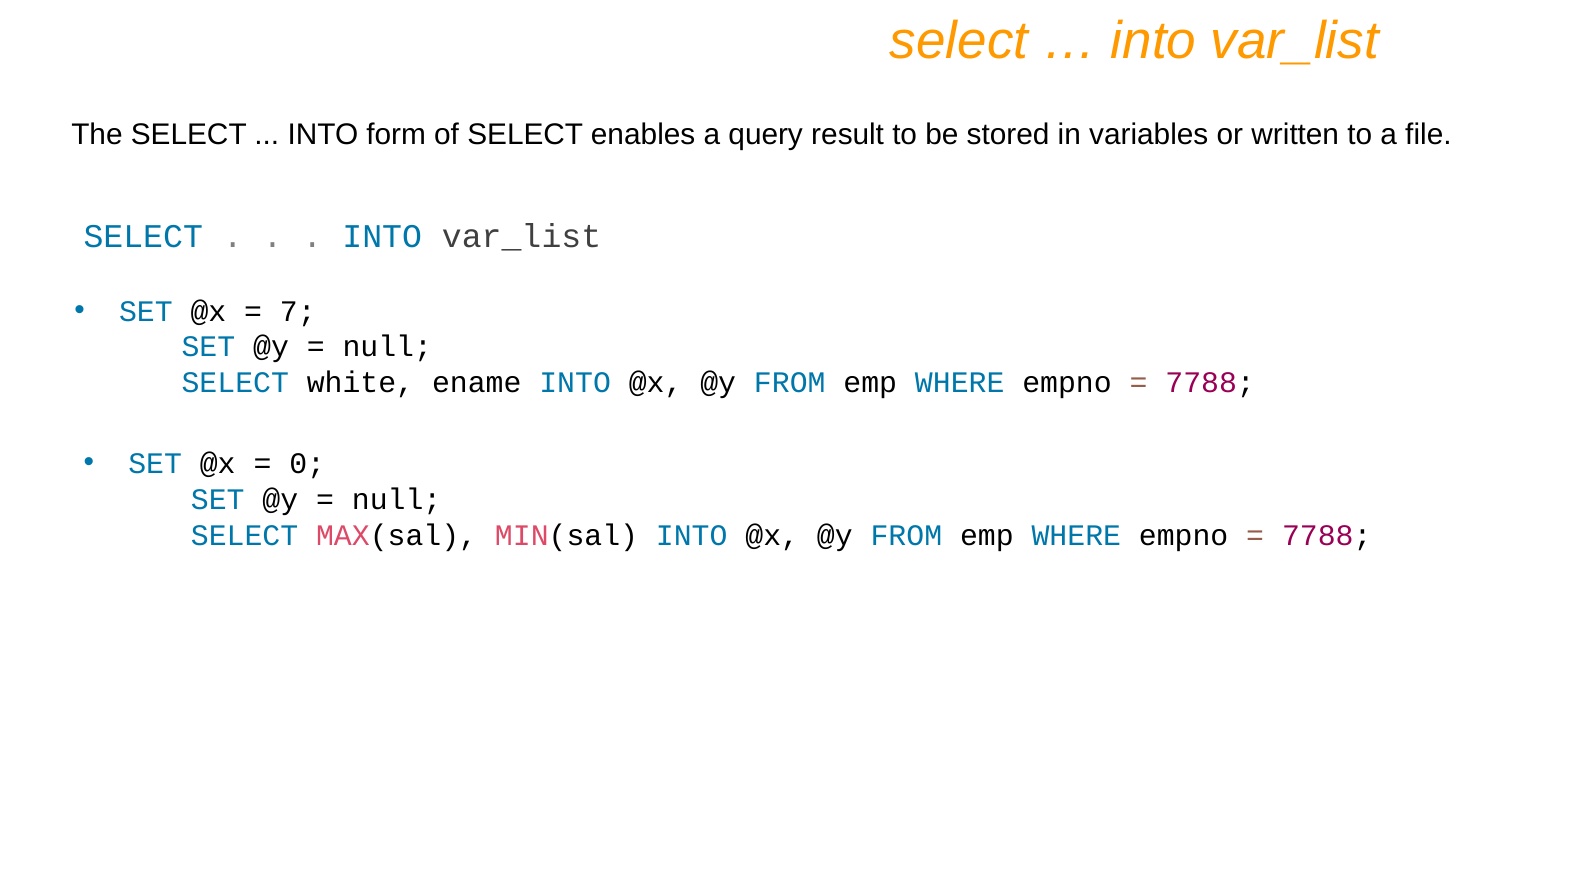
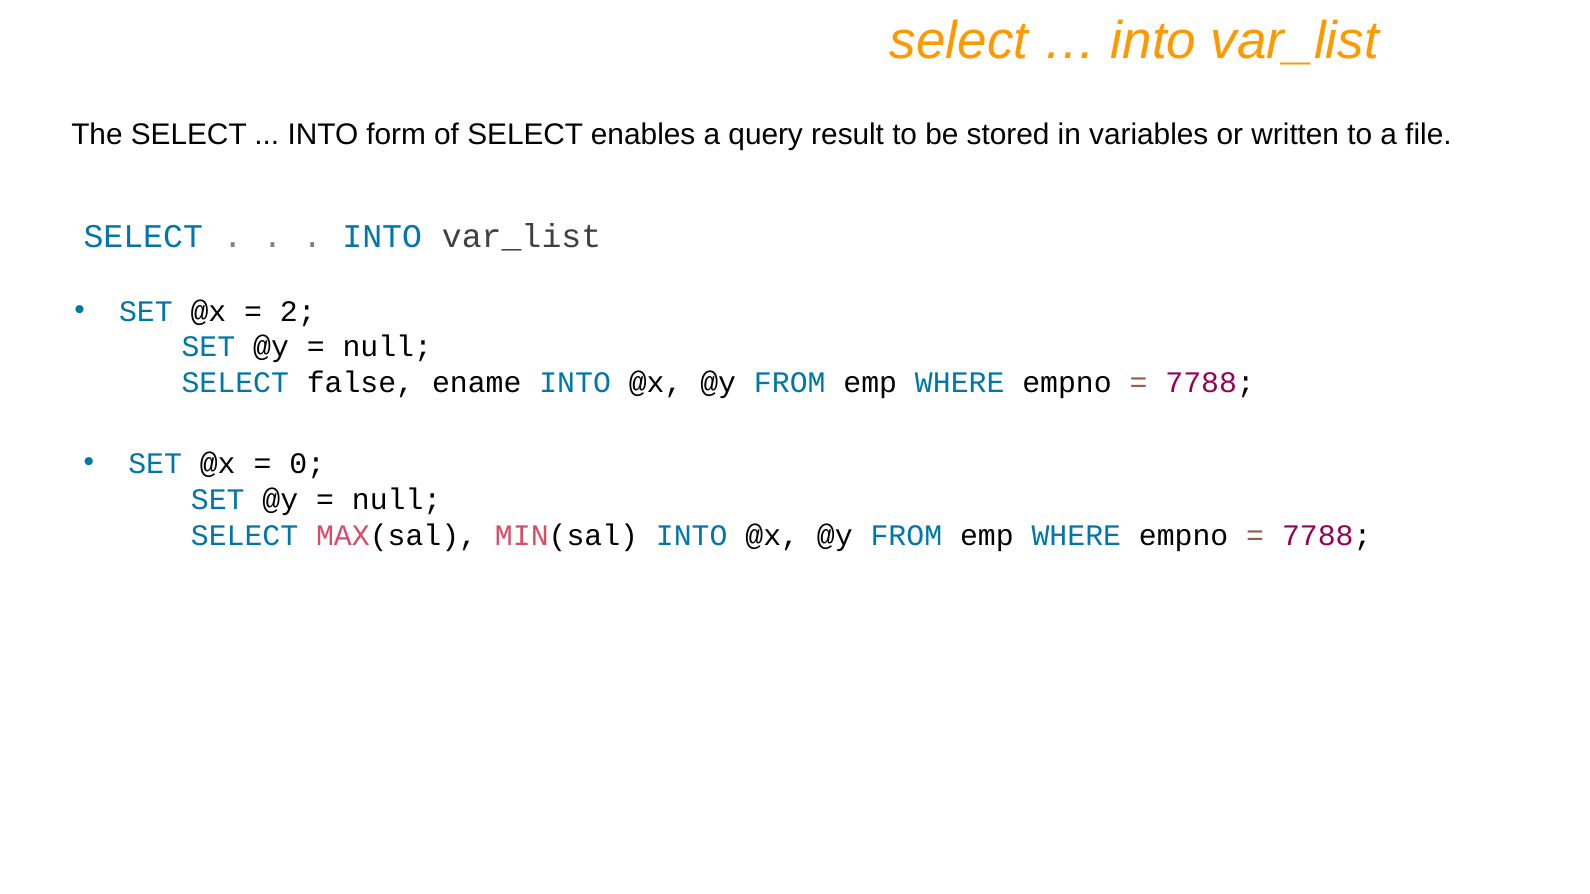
7: 7 -> 2 (298, 311)
white: white -> false (360, 383)
